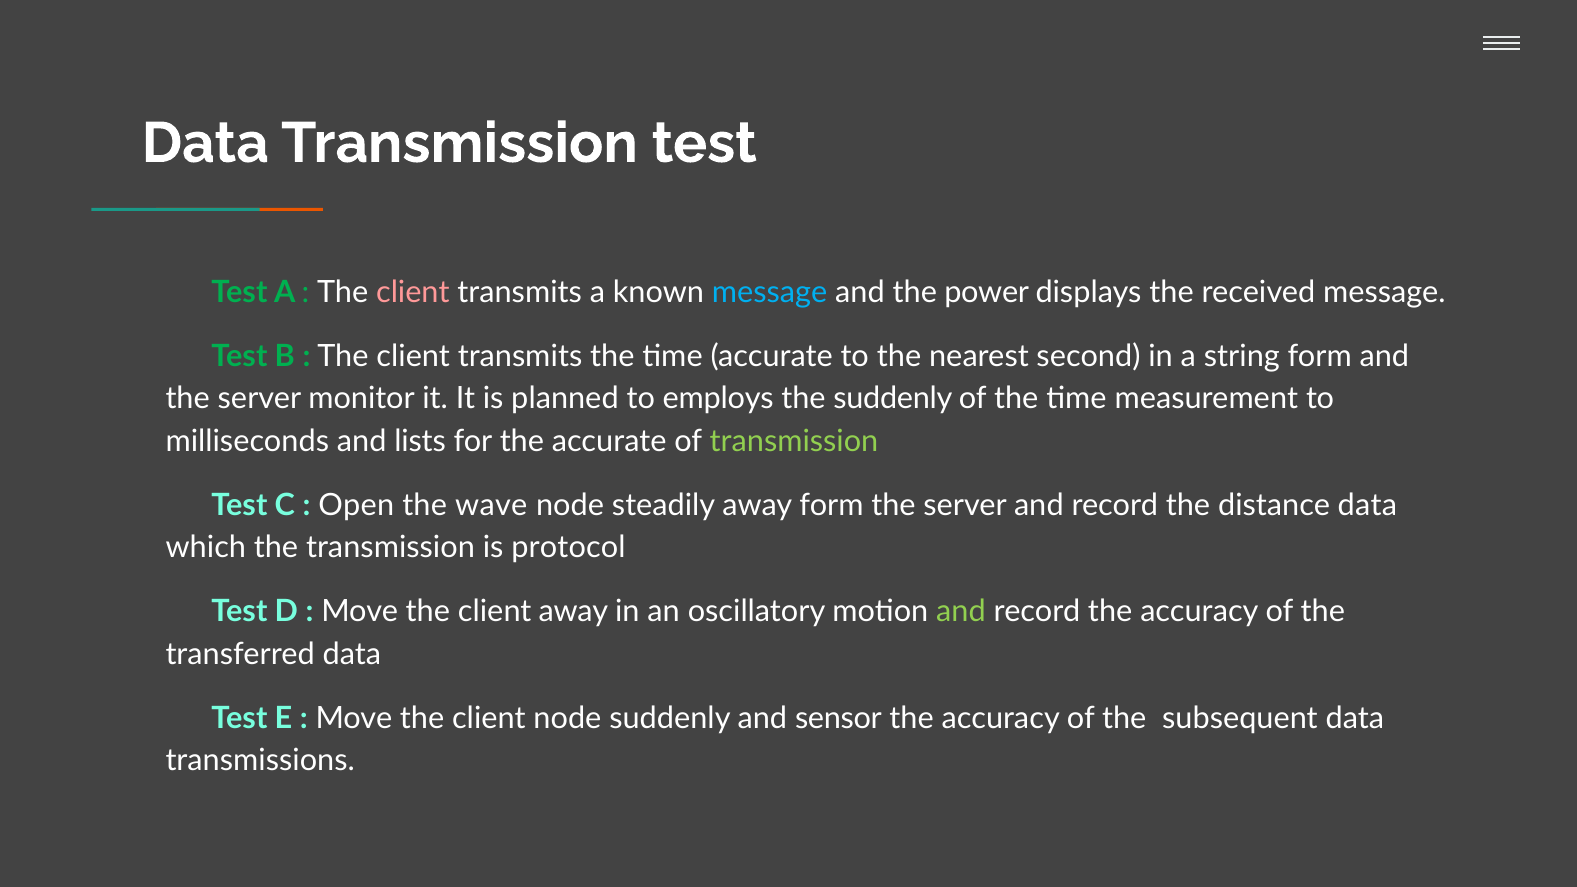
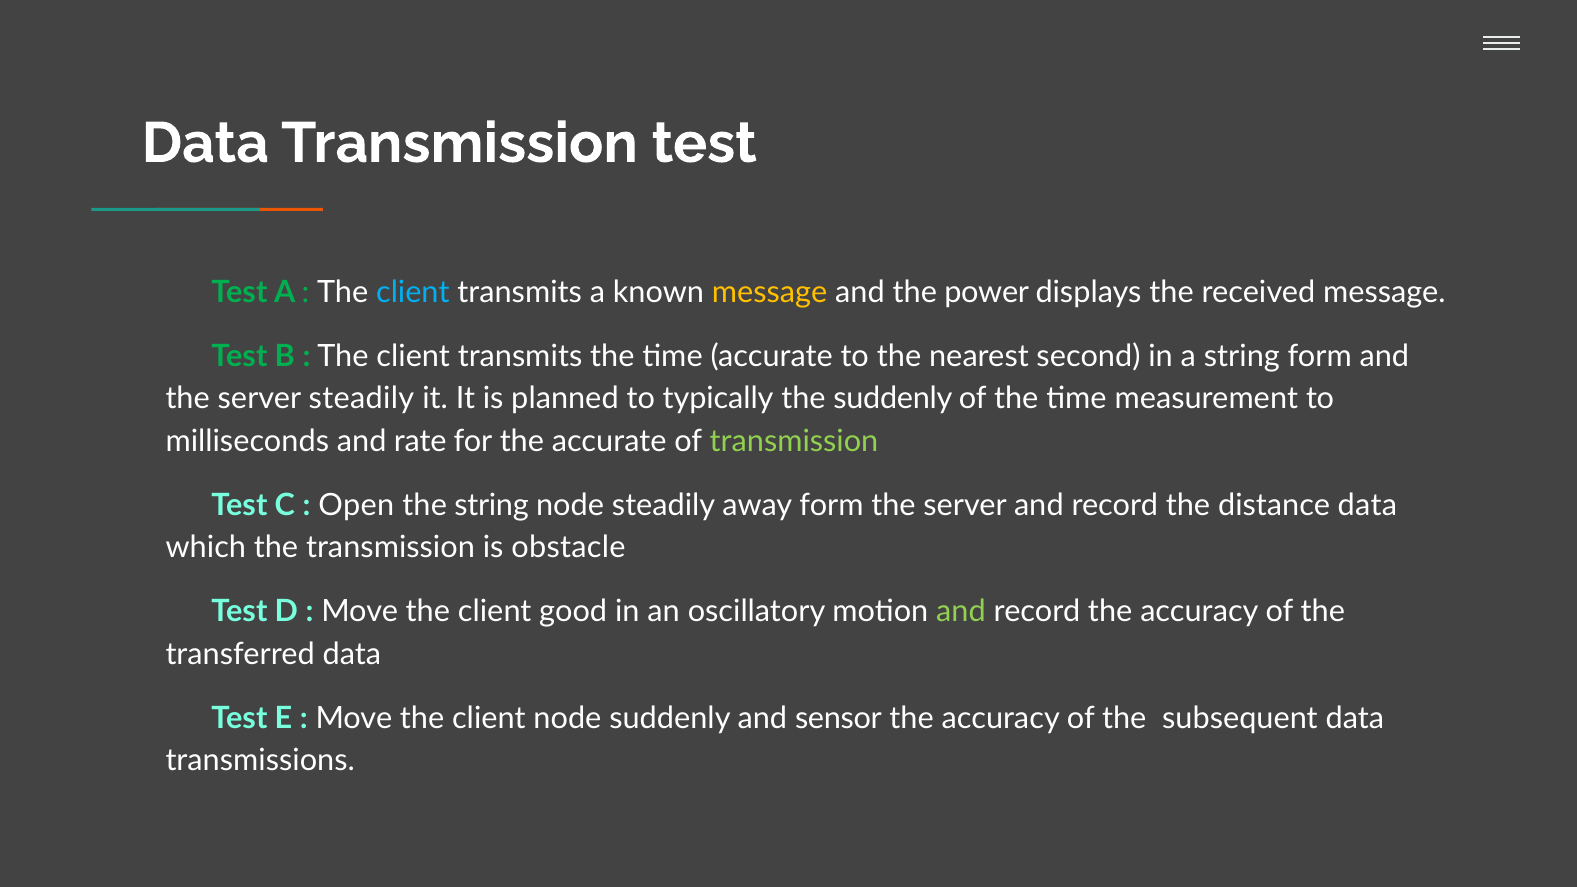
client colour: pink -> light blue (413, 292)
message colour: light blue -> yellow (770, 292)
server monitor: monitor -> steadily (361, 399)
employs: employs -> typically (718, 399)
lists: lists -> rate (420, 441)
the wave: wave -> string (492, 505)
protocol: protocol -> obstacle (568, 547)
client away: away -> good (573, 612)
